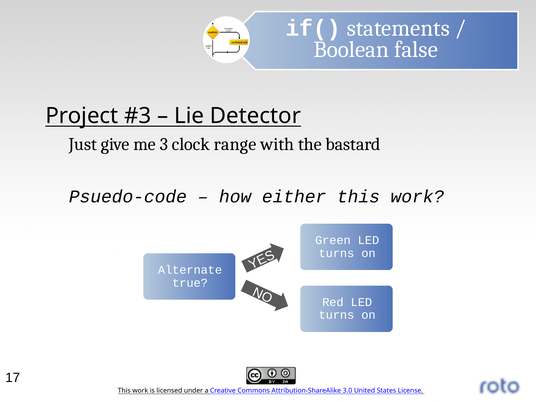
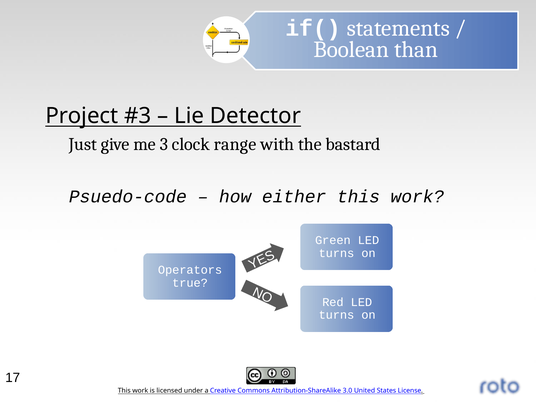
false: false -> than (416, 50)
Alternate: Alternate -> Operators (190, 270)
